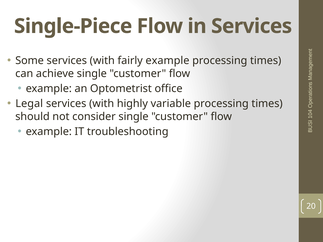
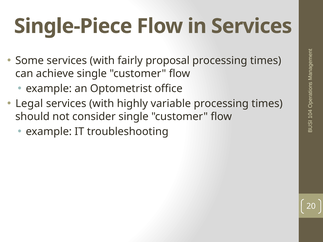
fairly example: example -> proposal (168, 61)
